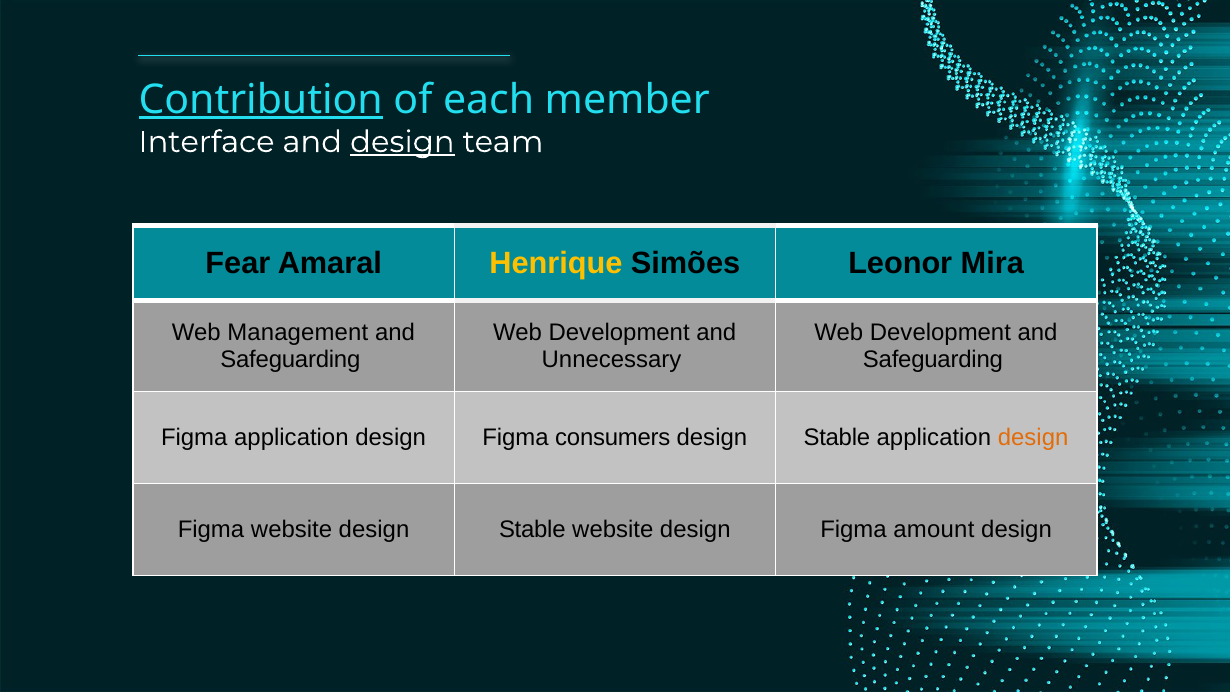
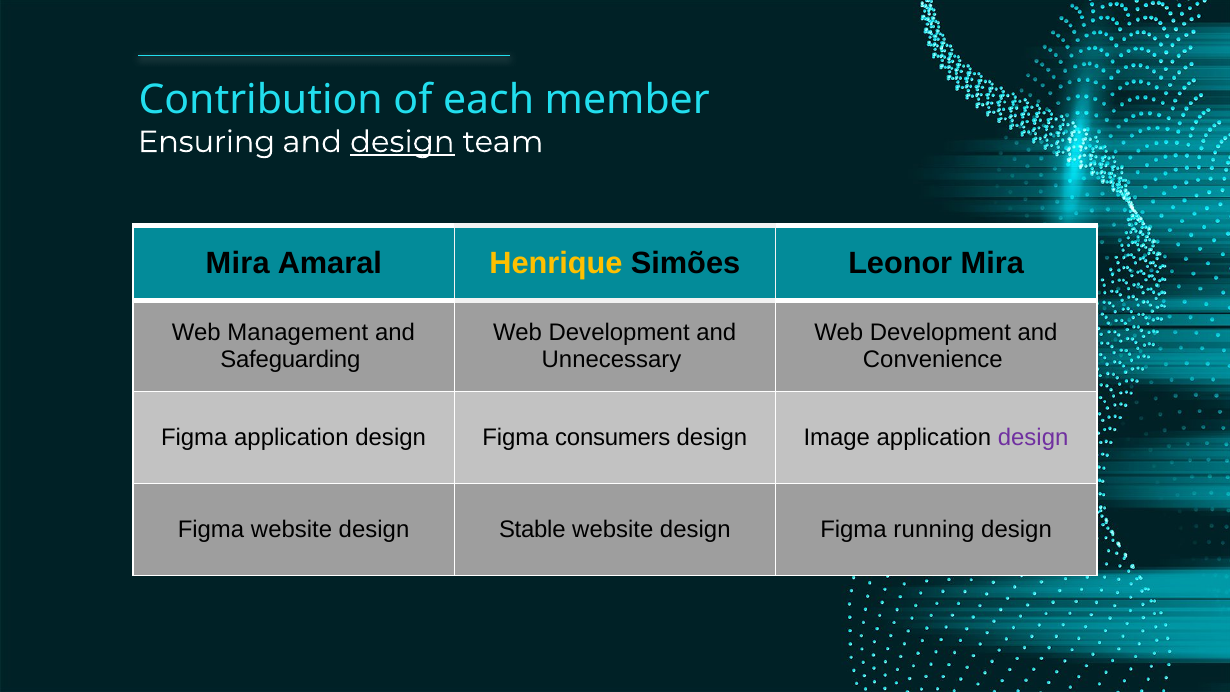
Contribution underline: present -> none (261, 100)
Interface: Interface -> Ensuring (207, 142)
Fear: Fear -> Mira (238, 263)
Safeguarding: Safeguarding -> Convenience (933, 360)
Stable: Stable -> Image (837, 438)
design colour: orange -> purple (1033, 438)
amount: amount -> running (934, 530)
